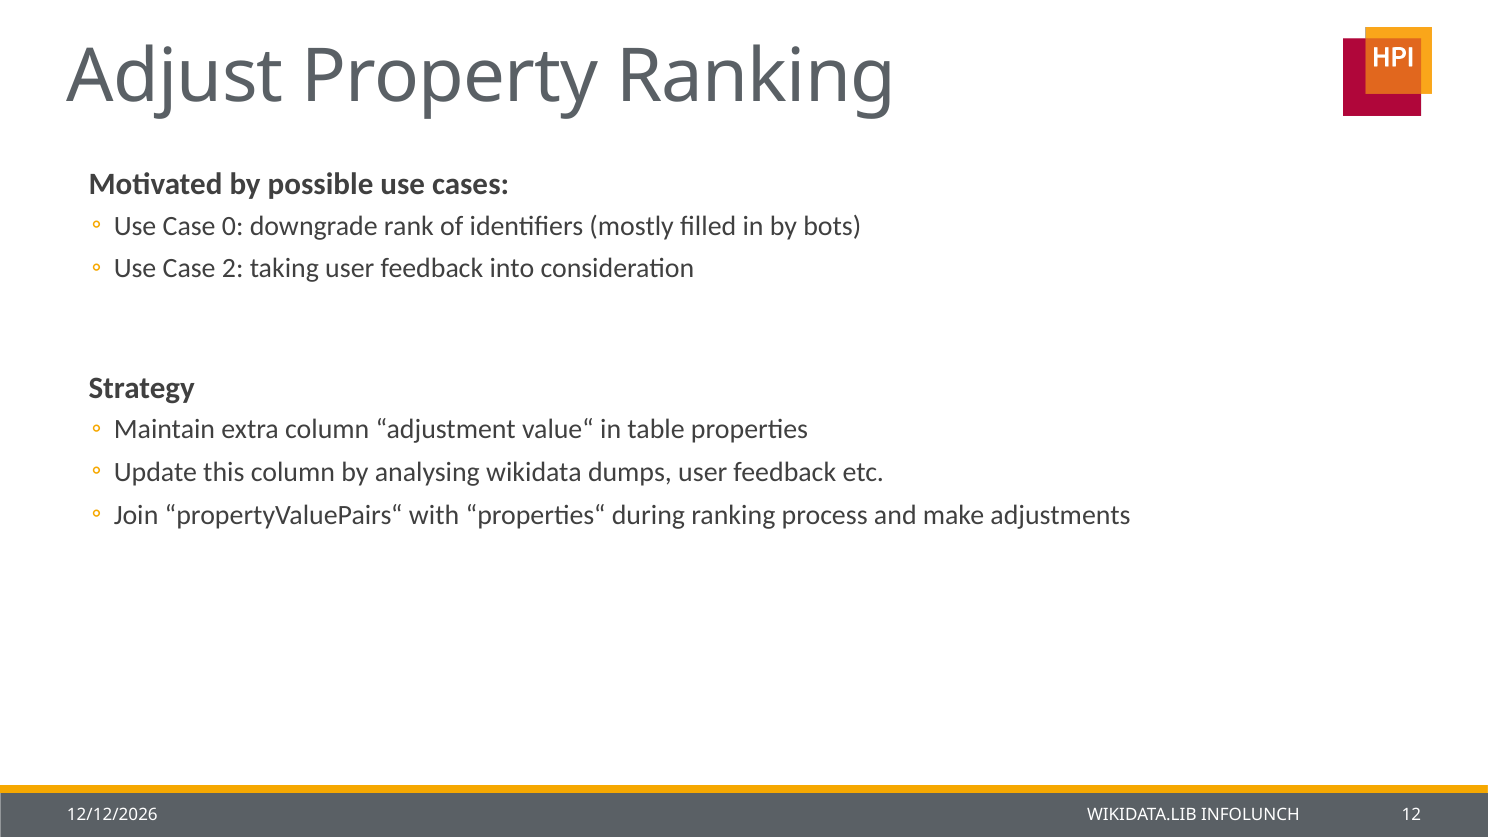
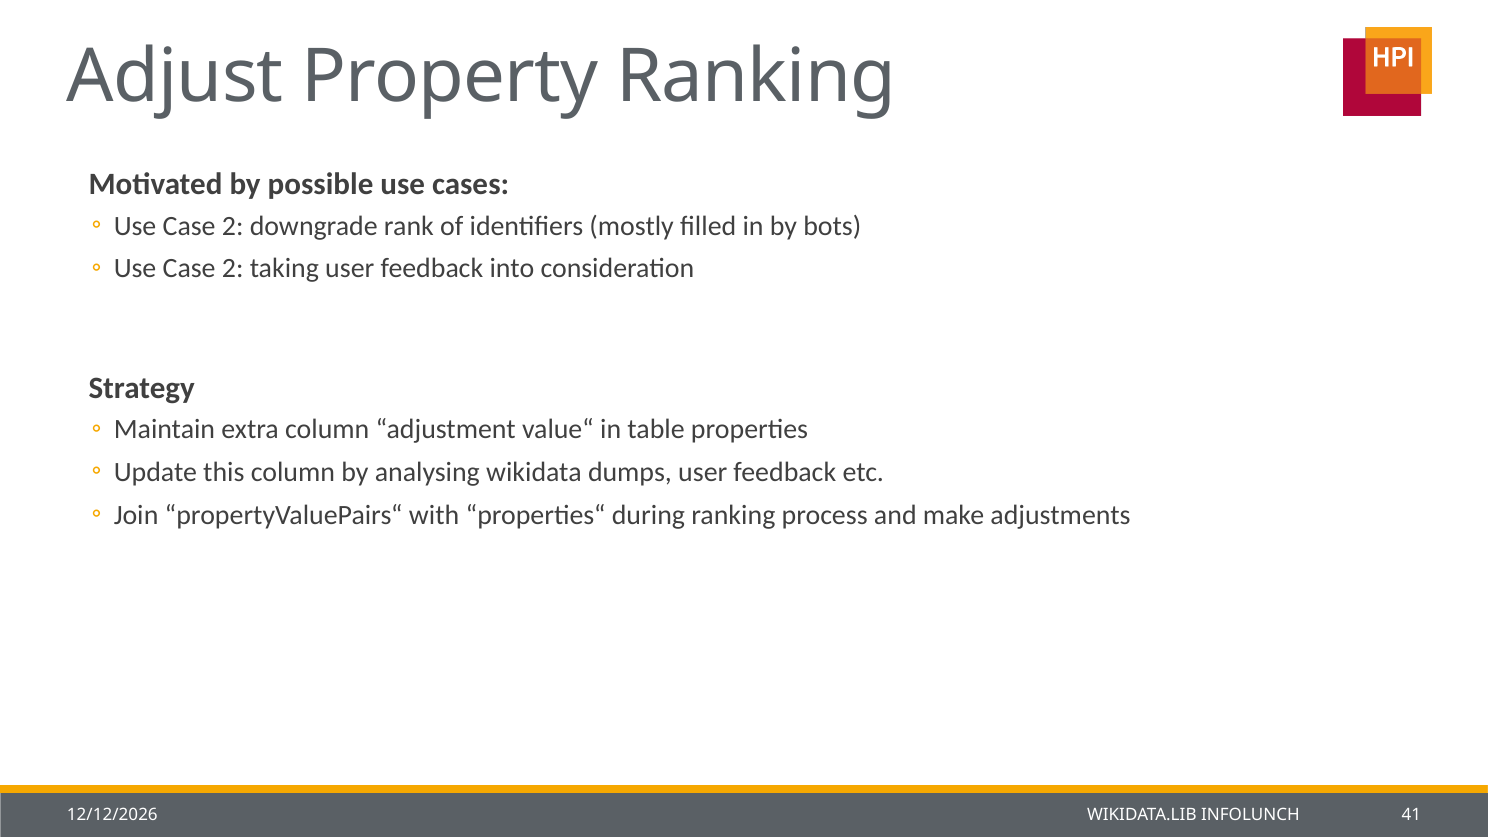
0: 0 -> 2 (233, 226)
12: 12 -> 41 (1411, 815)
